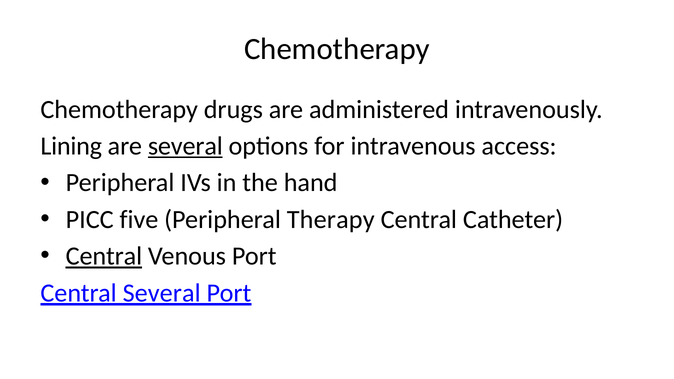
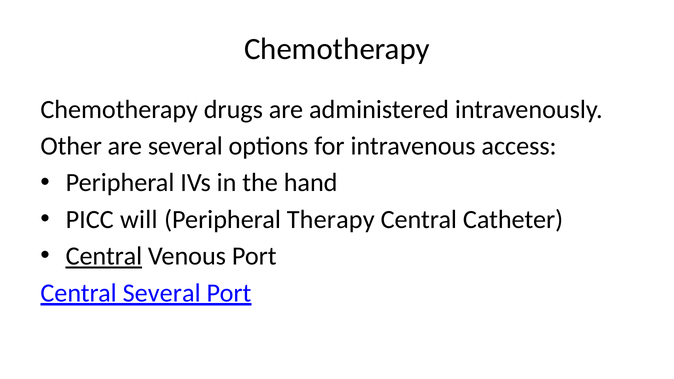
Lining: Lining -> Other (71, 146)
several underline: present -> none (185, 146)
five: five -> will (139, 220)
